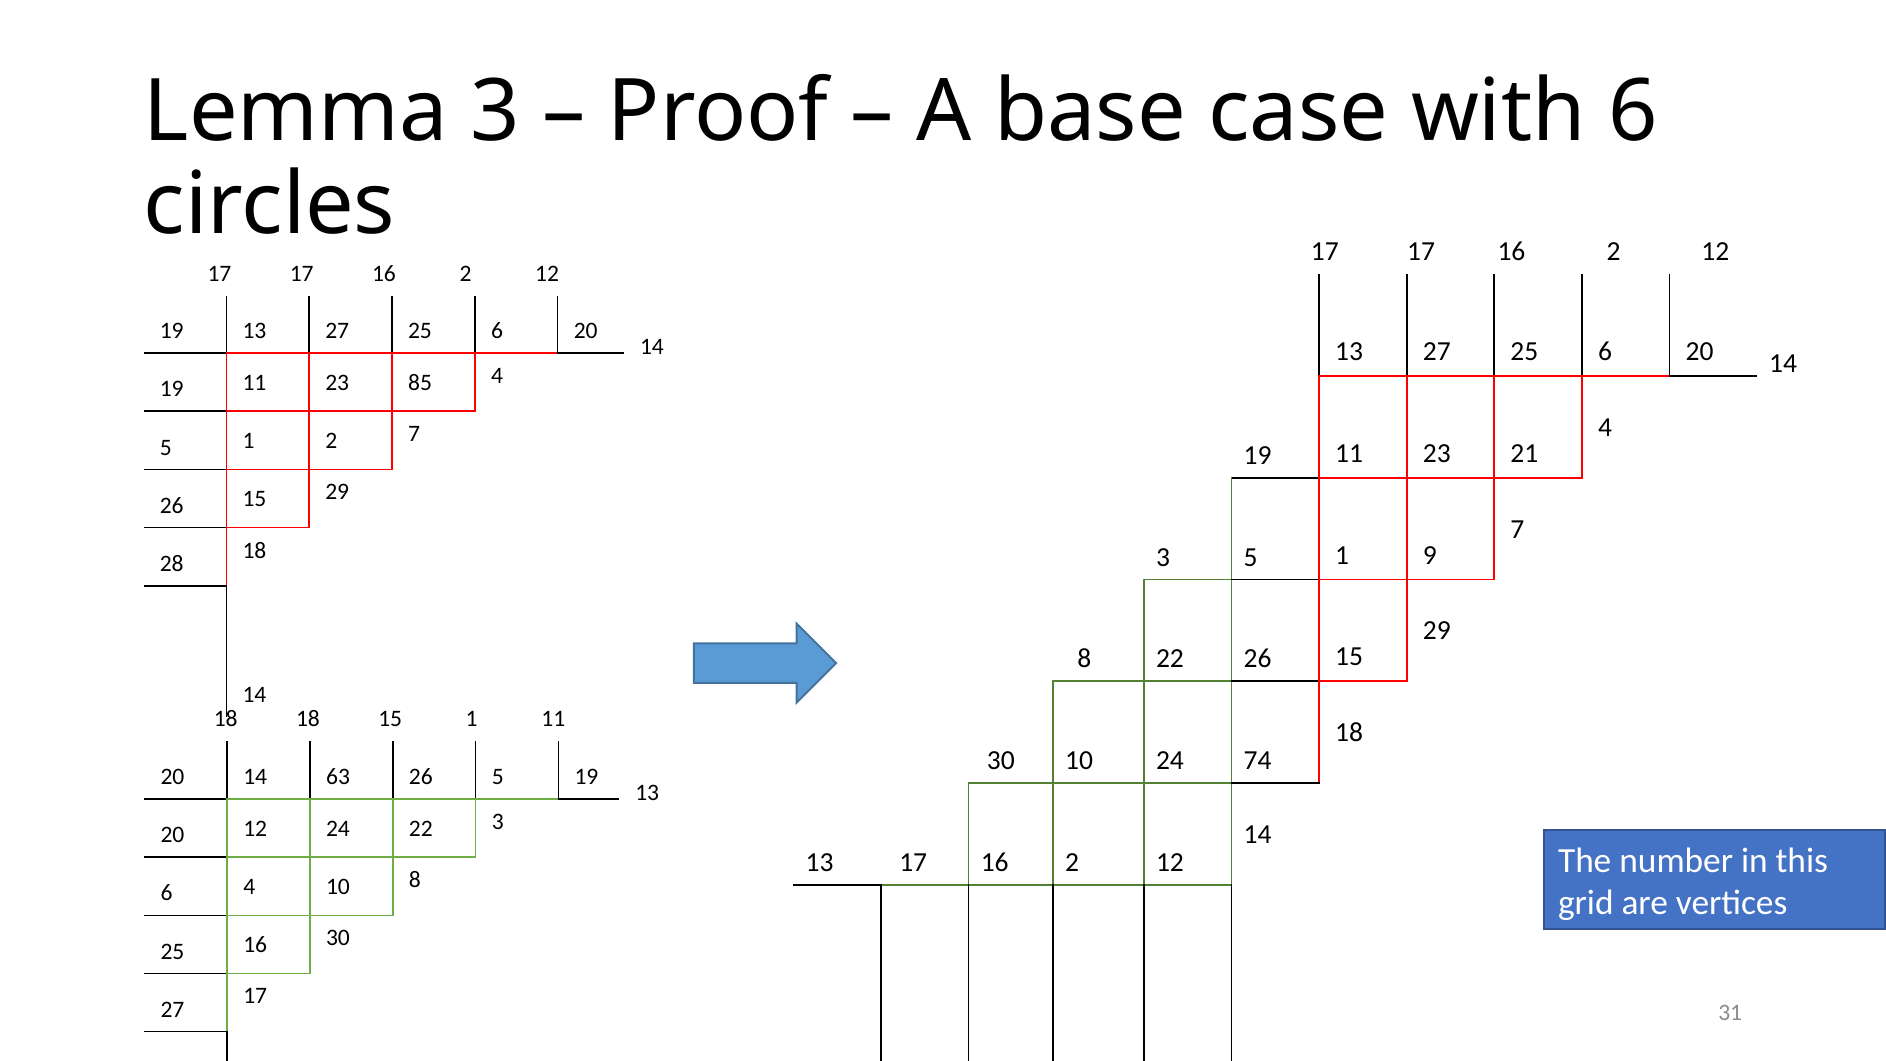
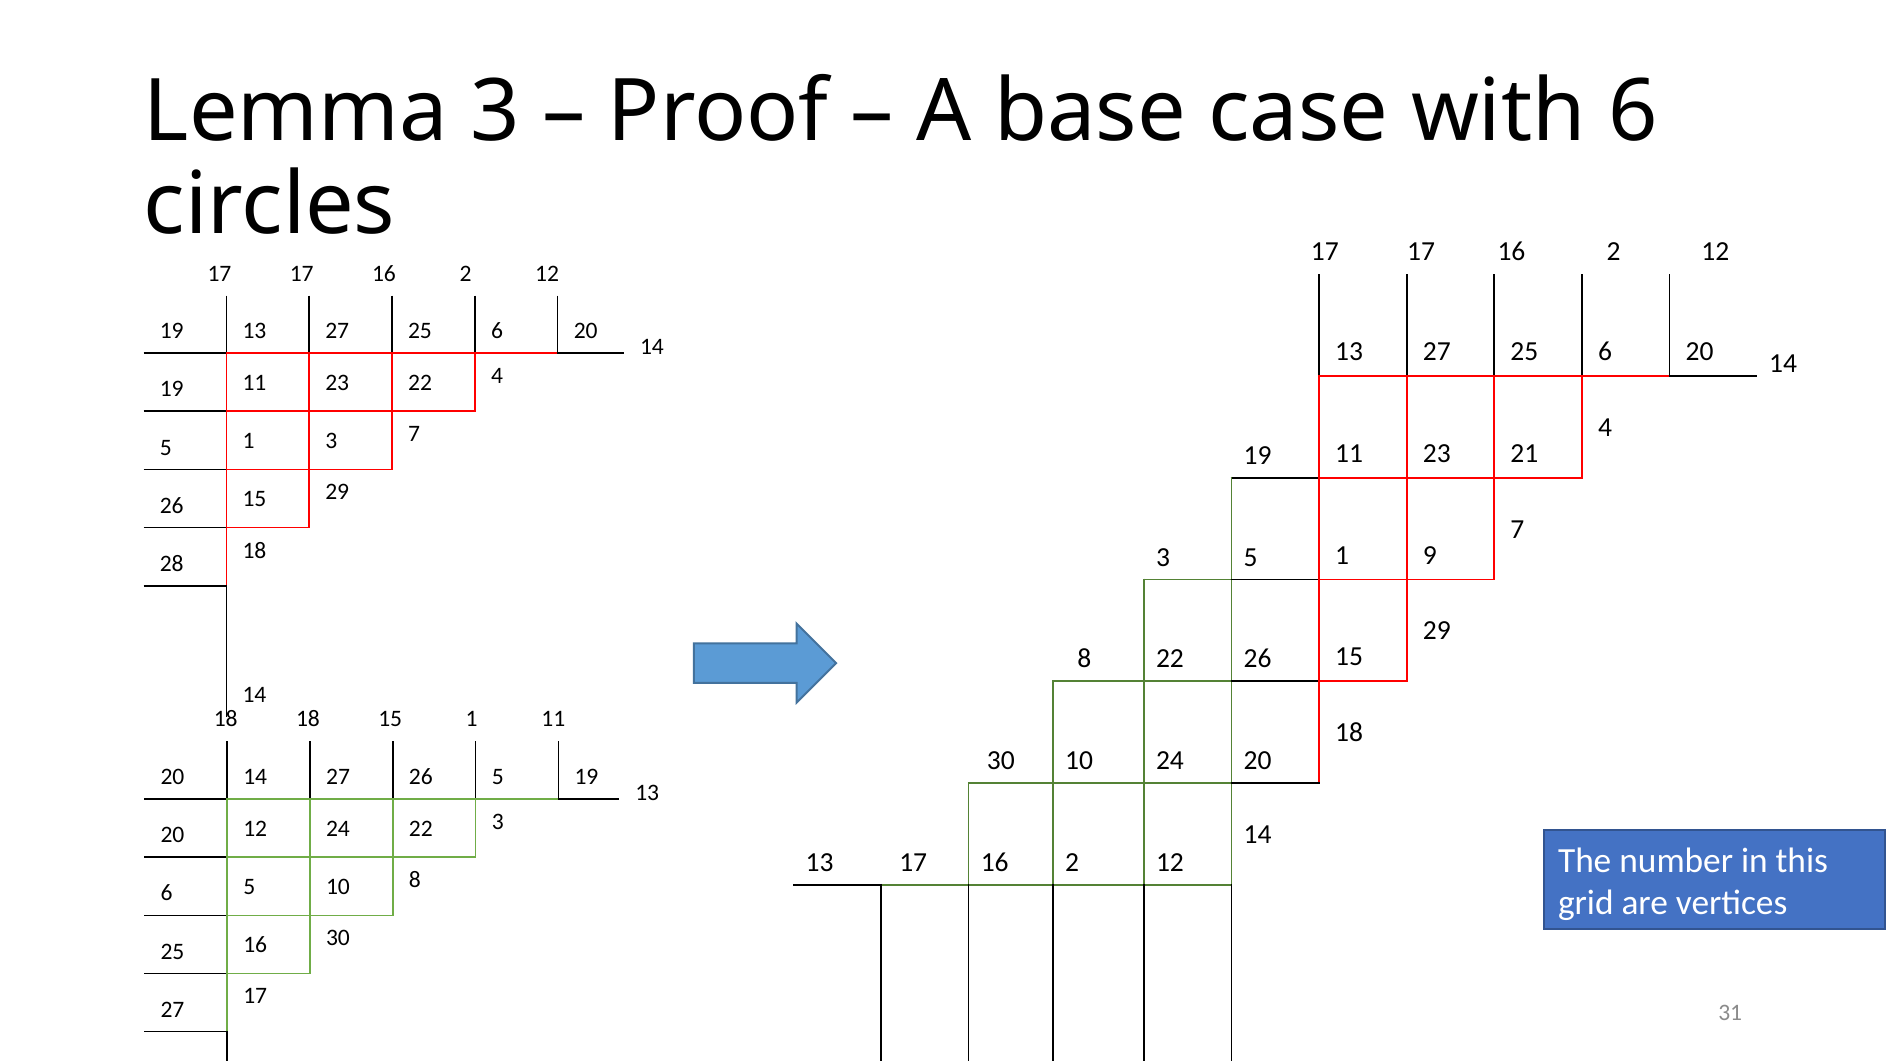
23 85: 85 -> 22 (420, 382)
1 2: 2 -> 3 (331, 441)
24 74: 74 -> 20 (1258, 760)
20 14 63: 63 -> 27 (338, 777)
6 4: 4 -> 5 (249, 886)
